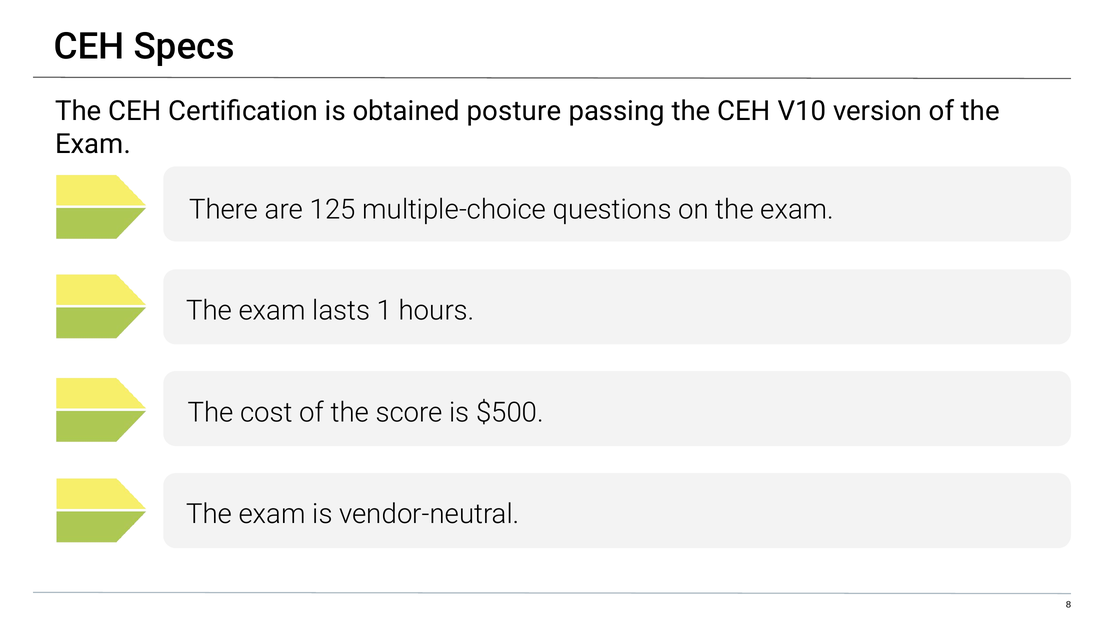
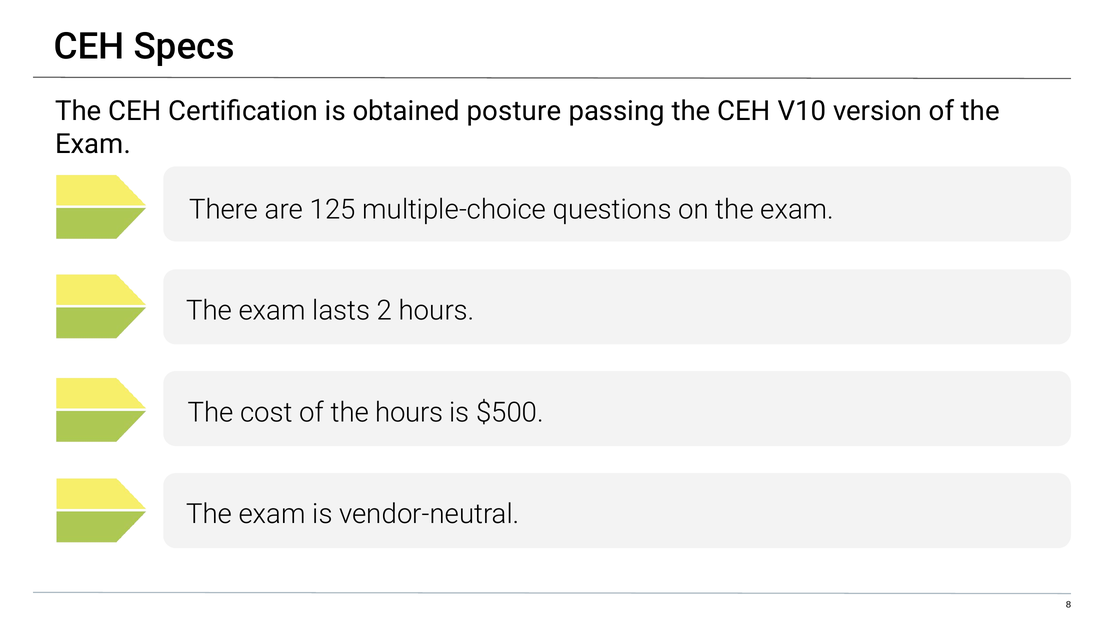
1: 1 -> 2 (384, 311)
the score: score -> hours (409, 412)
